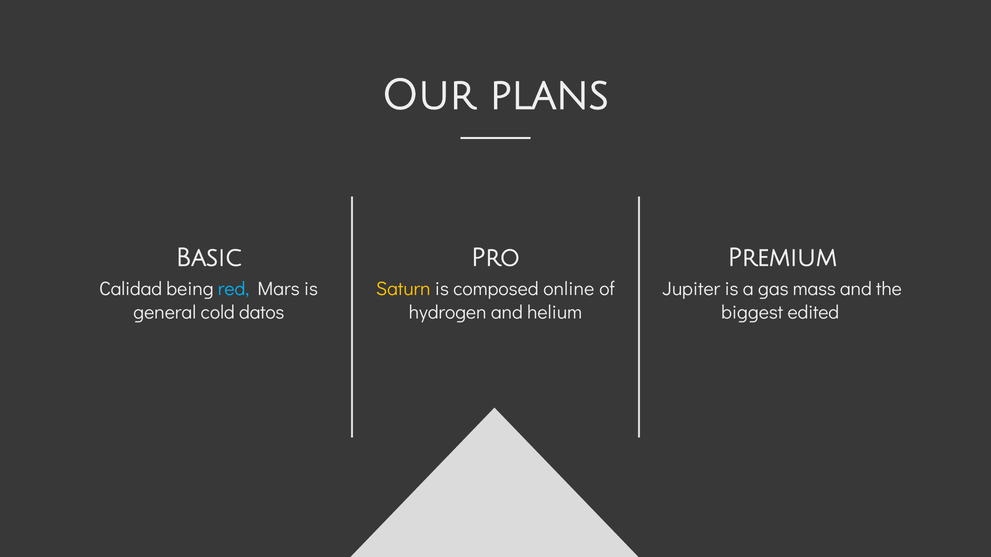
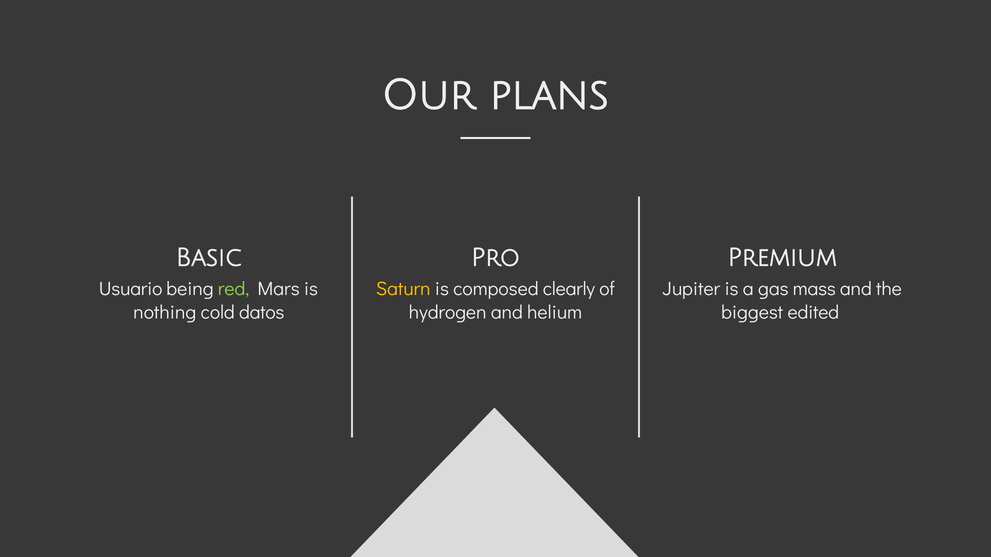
Calidad: Calidad -> Usuario (131, 289)
red colour: light blue -> light green (234, 289)
online: online -> clearly (569, 289)
general: general -> nothing (165, 312)
